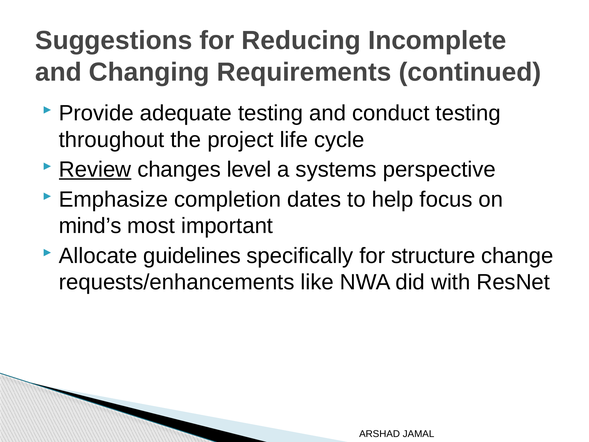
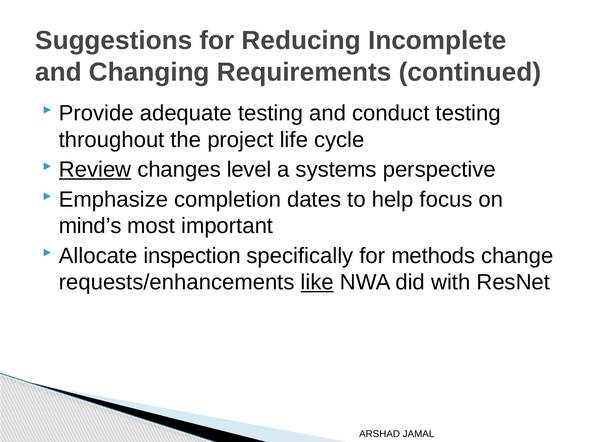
guidelines: guidelines -> inspection (192, 256)
structure: structure -> methods (433, 256)
like underline: none -> present (317, 282)
